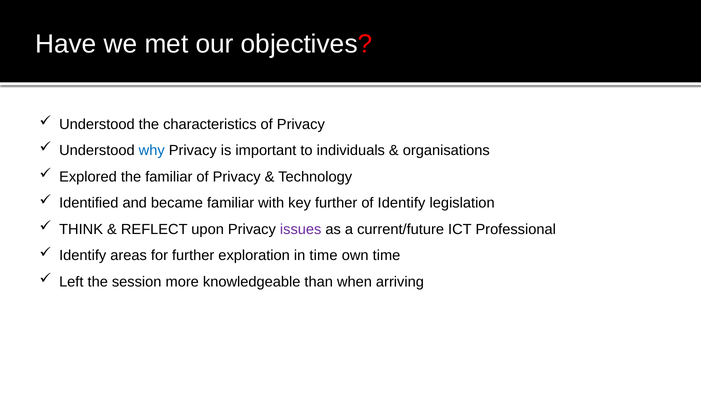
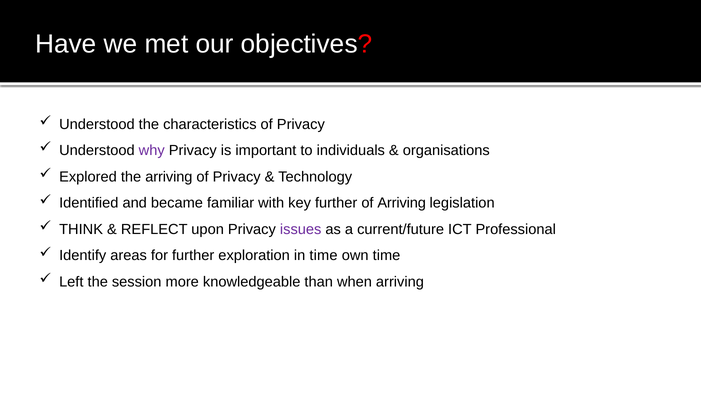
why colour: blue -> purple (152, 151)
the familiar: familiar -> arriving (169, 177)
of Identify: Identify -> Arriving (402, 203)
